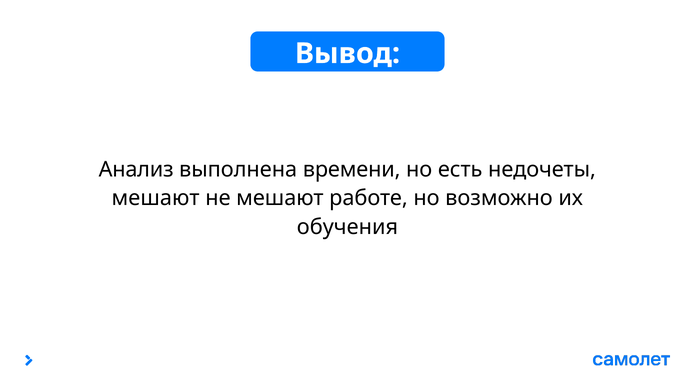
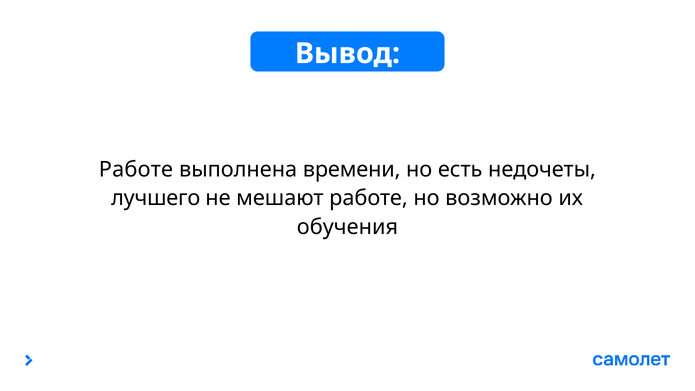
Анализ: Анализ -> Работе (136, 170)
мешают: мешают -> лучшего (156, 198)
